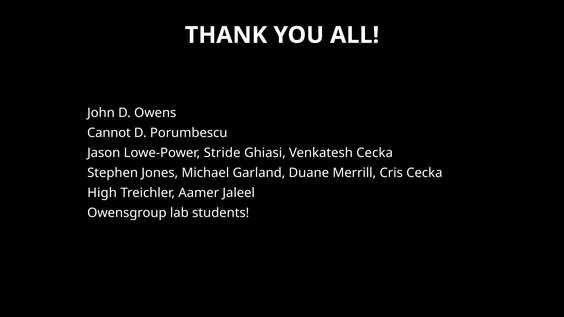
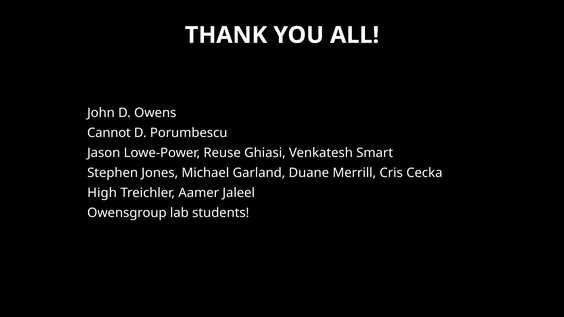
Stride: Stride -> Reuse (222, 153)
Venkatesh Cecka: Cecka -> Smart (375, 153)
